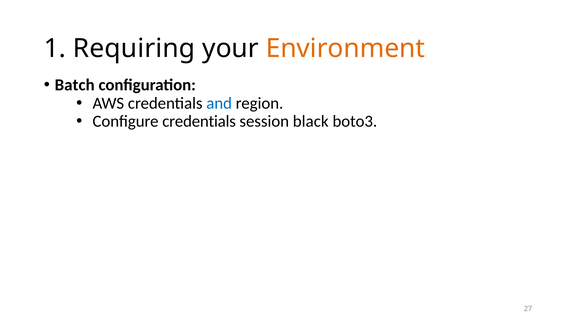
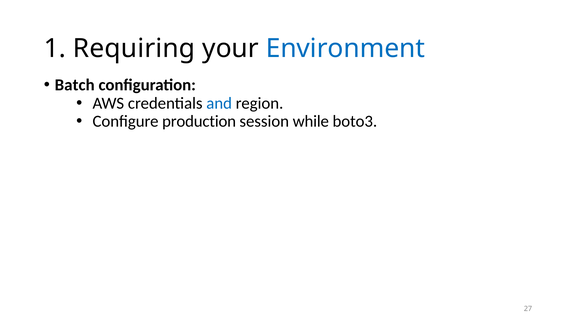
Environment colour: orange -> blue (345, 48)
Configure credentials: credentials -> production (199, 121)
black: black -> while (311, 121)
